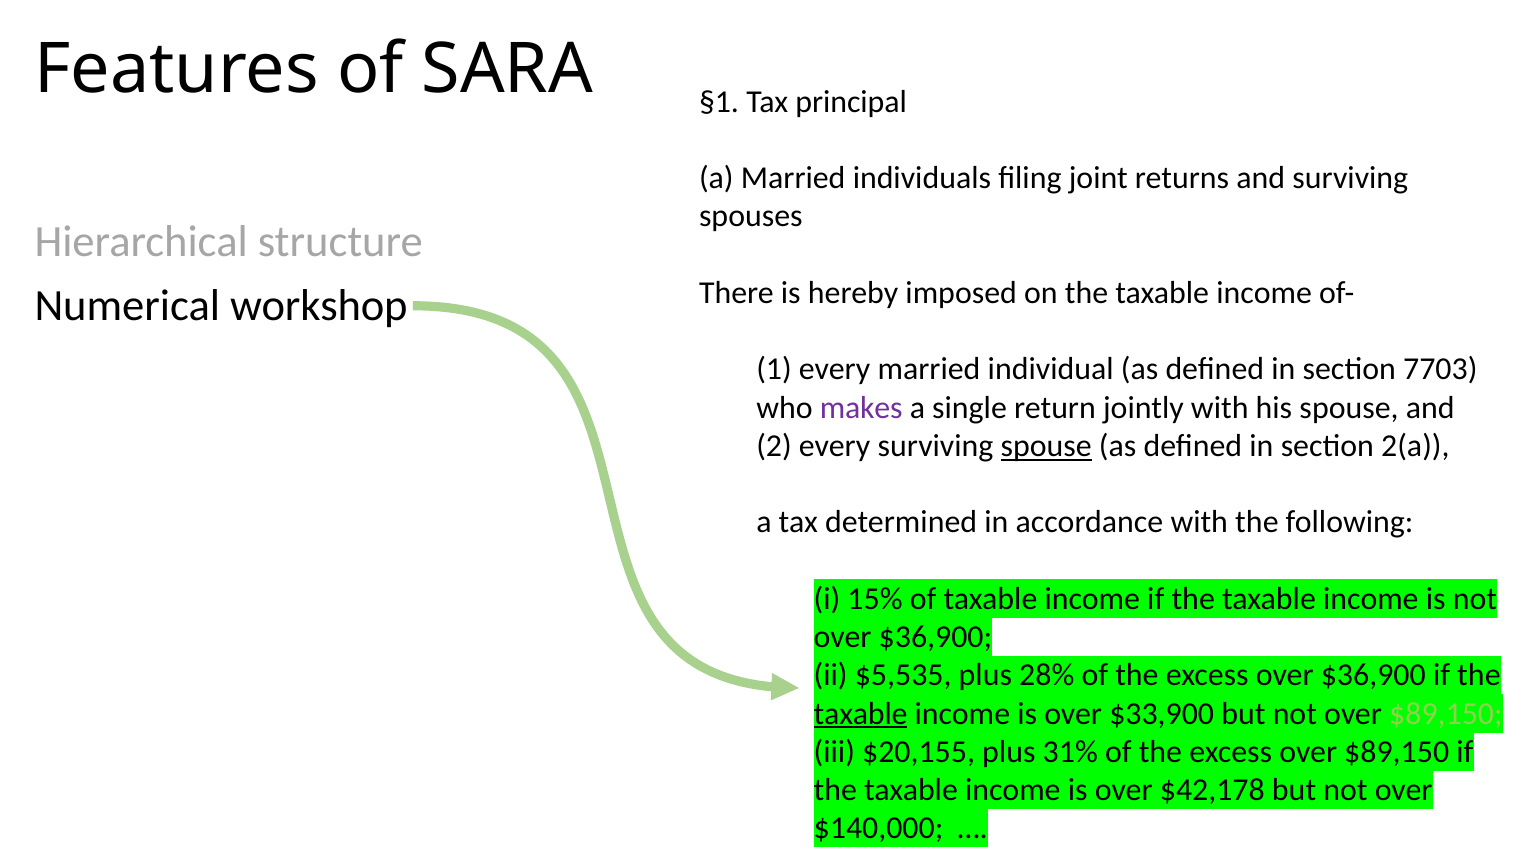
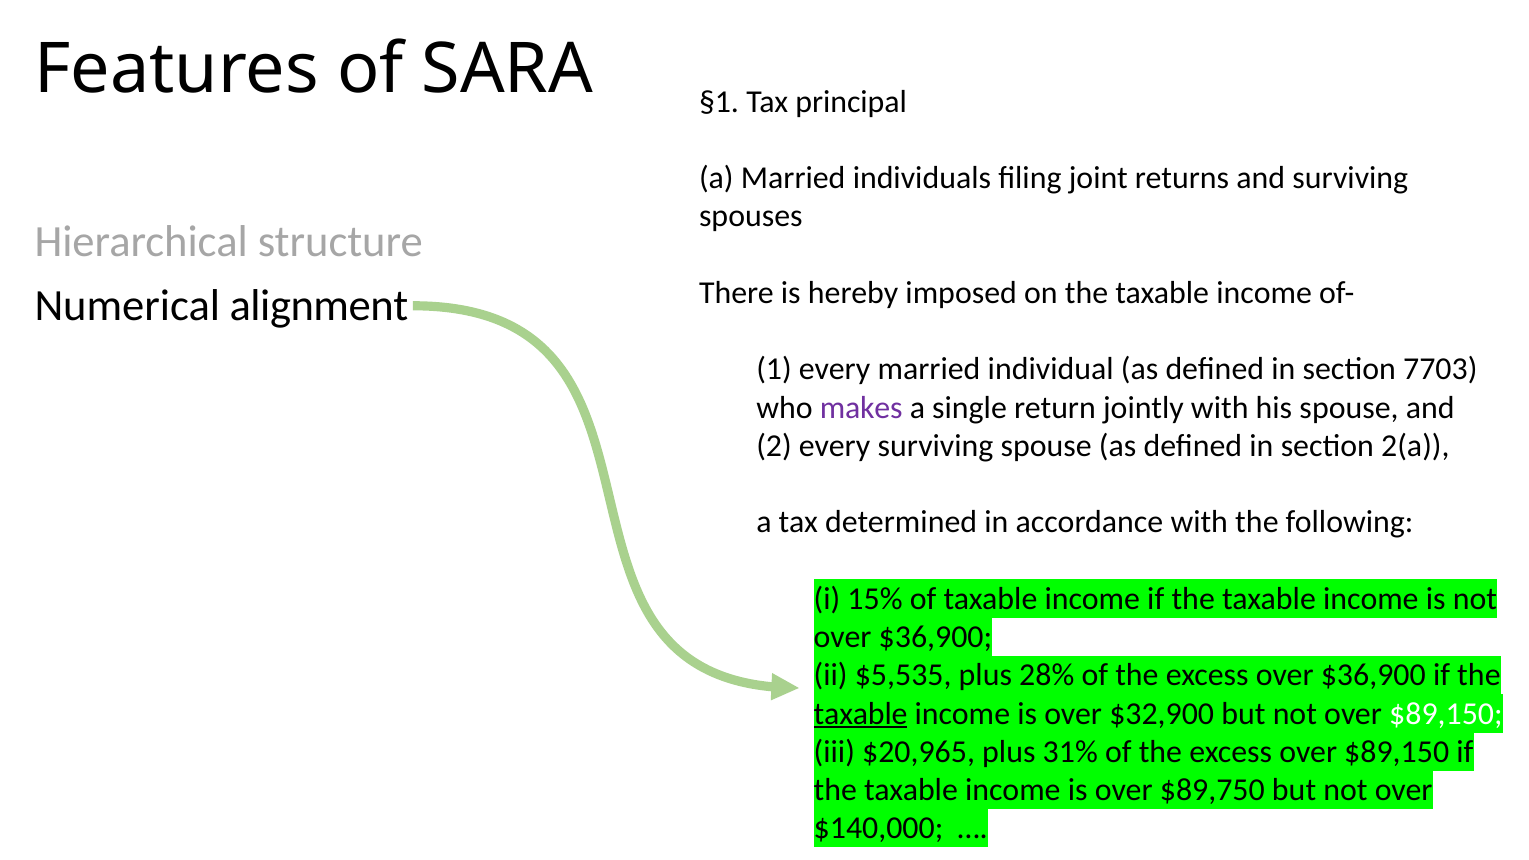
workshop: workshop -> alignment (319, 306)
spouse underline: present -> none (1046, 446)
$33,900: $33,900 -> $32,900 (1162, 714)
$89,150 colour: light green -> white (1446, 714)
$20,155: $20,155 -> $20,965 (919, 752)
$42,178: $42,178 -> $89,750 (1212, 790)
